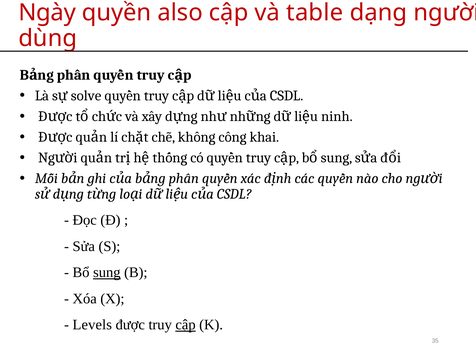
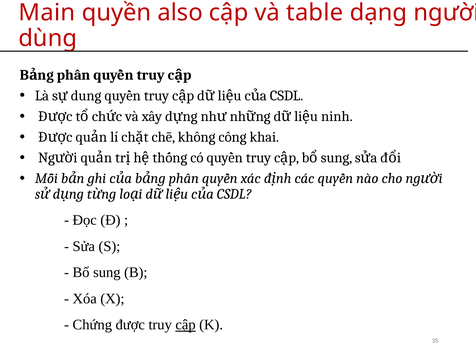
Ngày: Ngày -> Main (47, 13)
solve: solve -> dung (86, 96)
sung underline: present -> none (107, 272)
Levels: Levels -> Chứng (92, 325)
